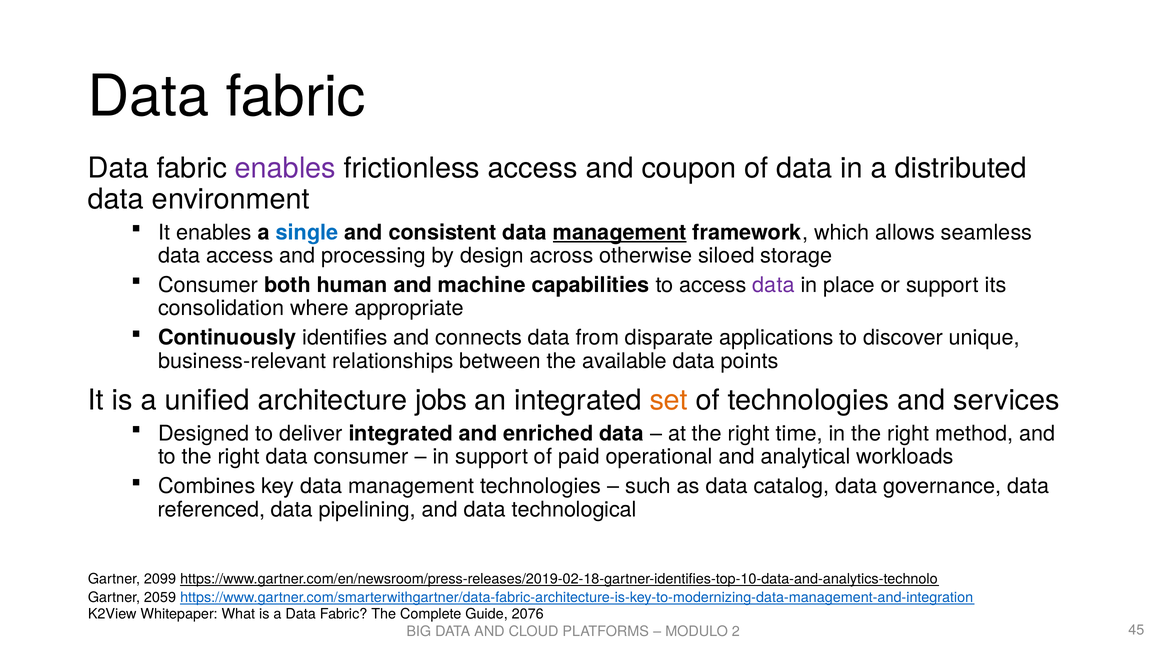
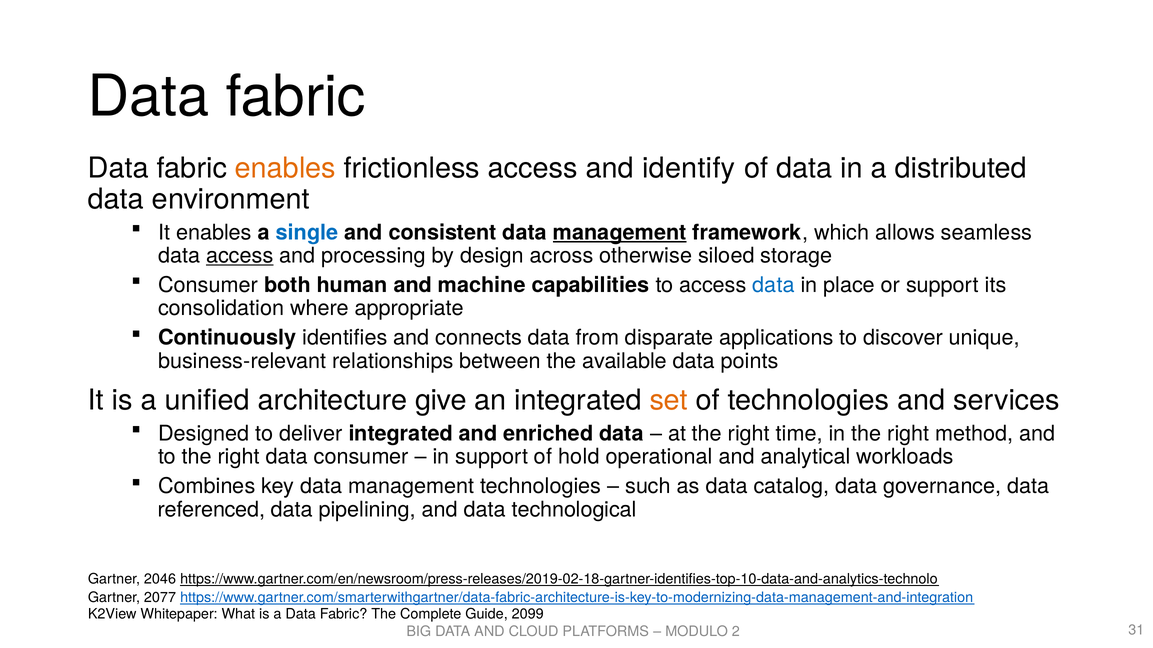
enables colour: purple -> orange (285, 168)
coupon: coupon -> identify (689, 168)
access underline: none -> present (240, 256)
data colour: purple -> blue (774, 285)
jobs: jobs -> give (441, 401)
paid: paid -> hold (579, 457)
2099: 2099 -> 2046 (160, 579)
2059: 2059 -> 2077 (160, 598)
2076: 2076 -> 2099 (528, 614)
45: 45 -> 31 (1136, 631)
